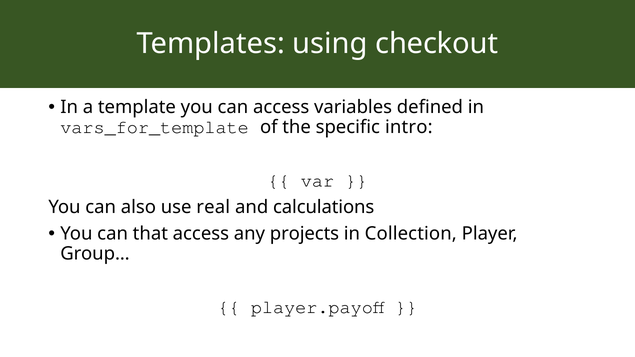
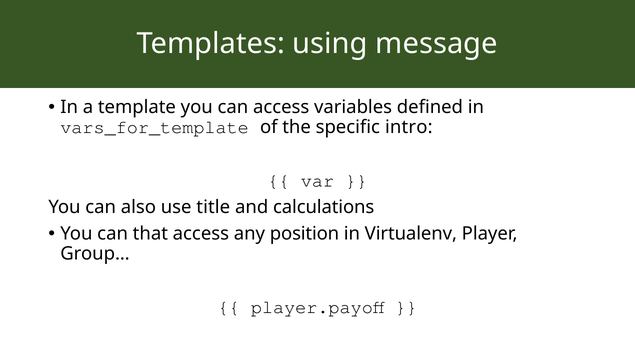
checkout: checkout -> message (437, 44)
real: real -> title (213, 207)
projects: projects -> position (304, 234)
Collection: Collection -> Virtualenv (411, 234)
